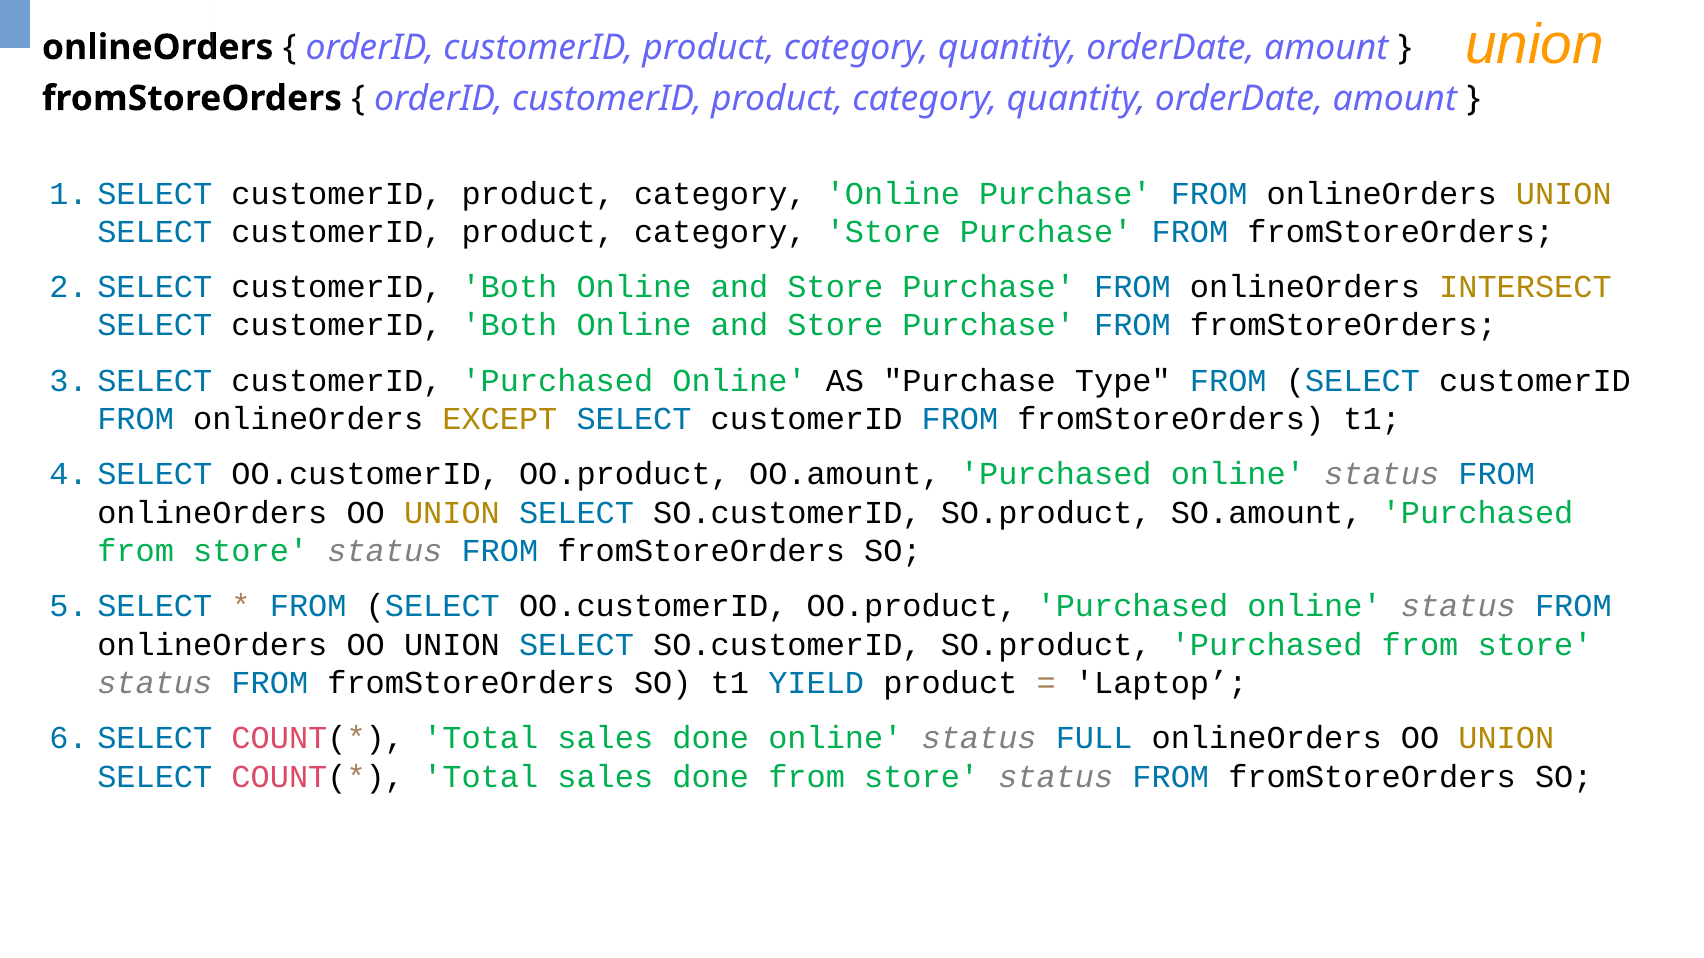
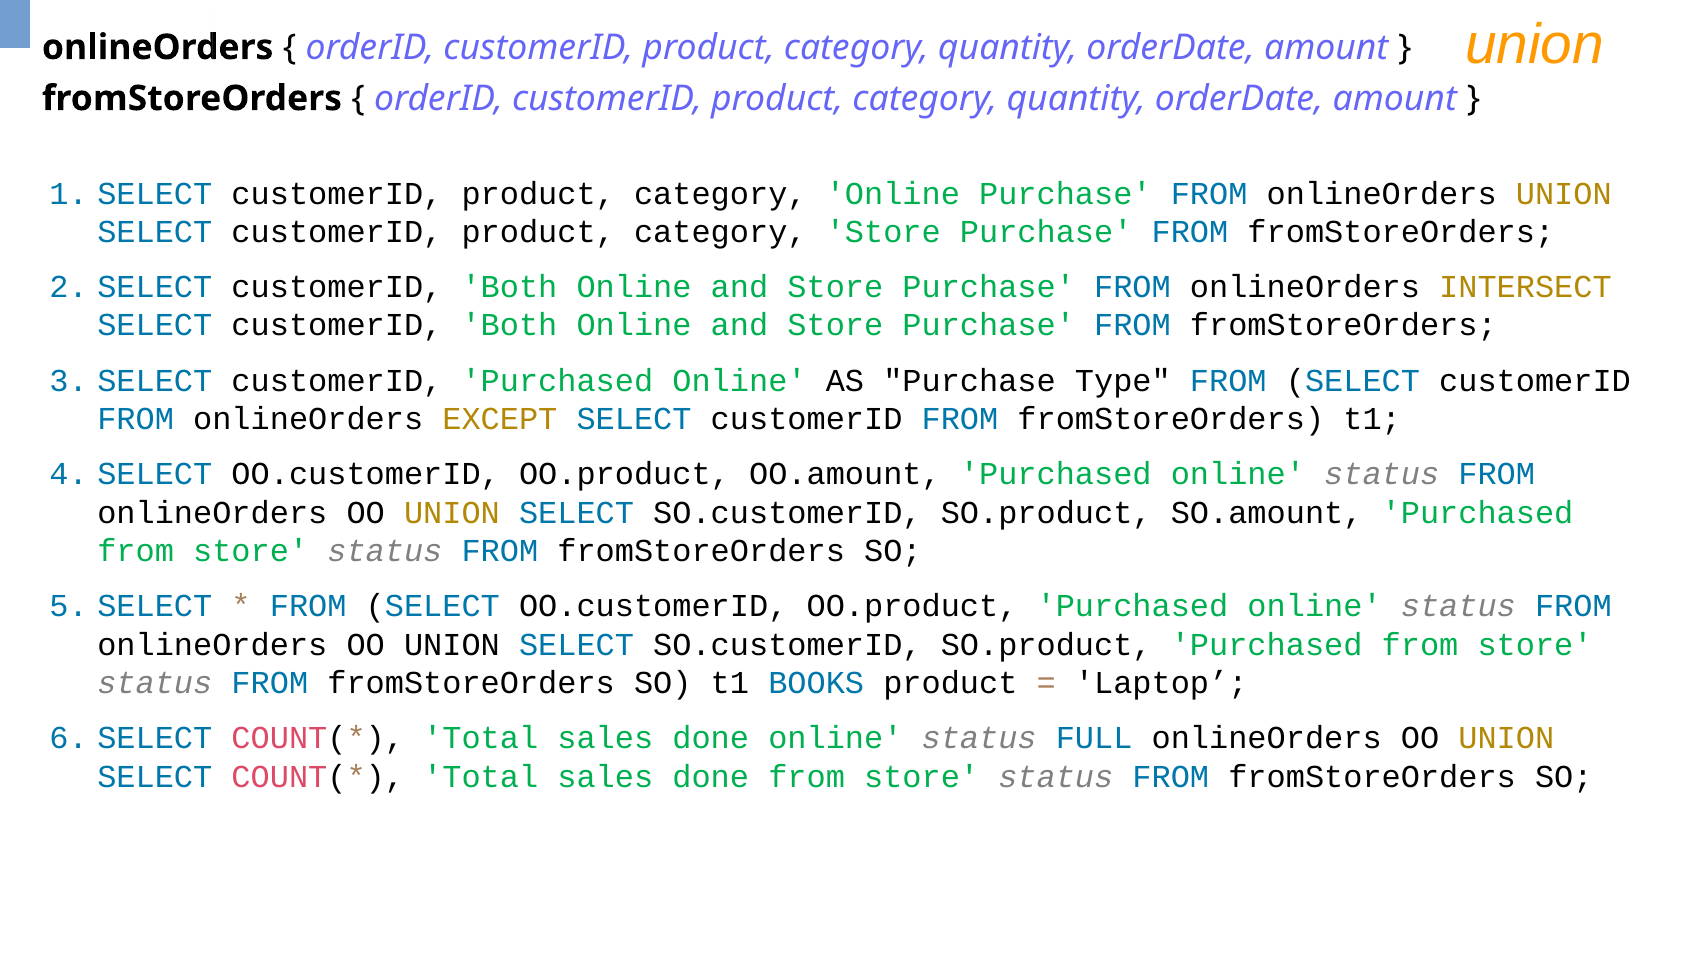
YIELD: YIELD -> BOOKS (816, 683)
